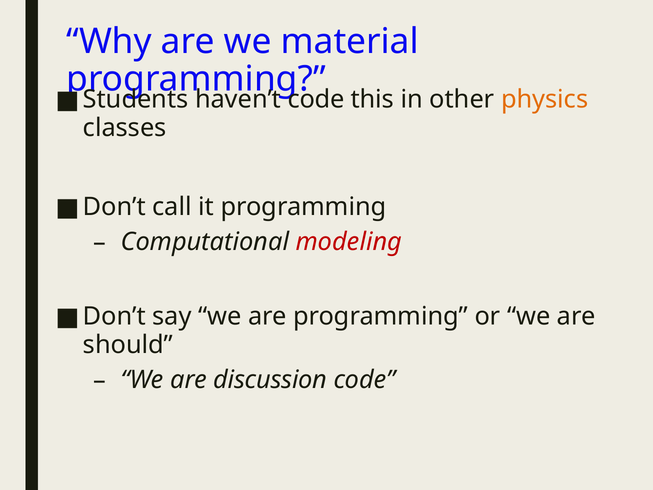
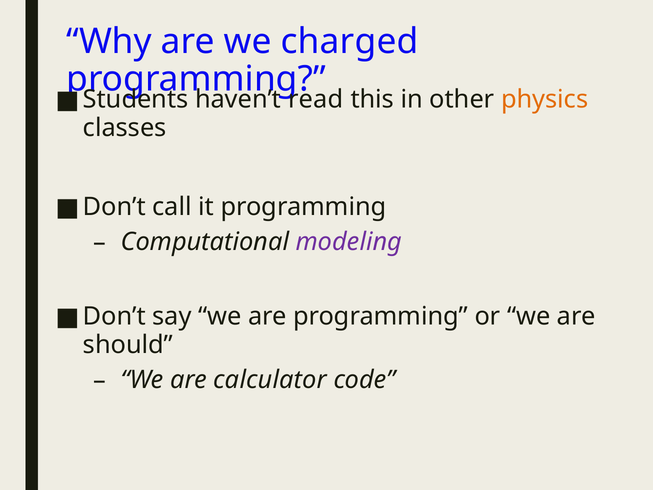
material: material -> charged (350, 41)
code: code -> read (316, 99)
modeling colour: red -> purple (349, 242)
discussion: discussion -> calculator (270, 380)
